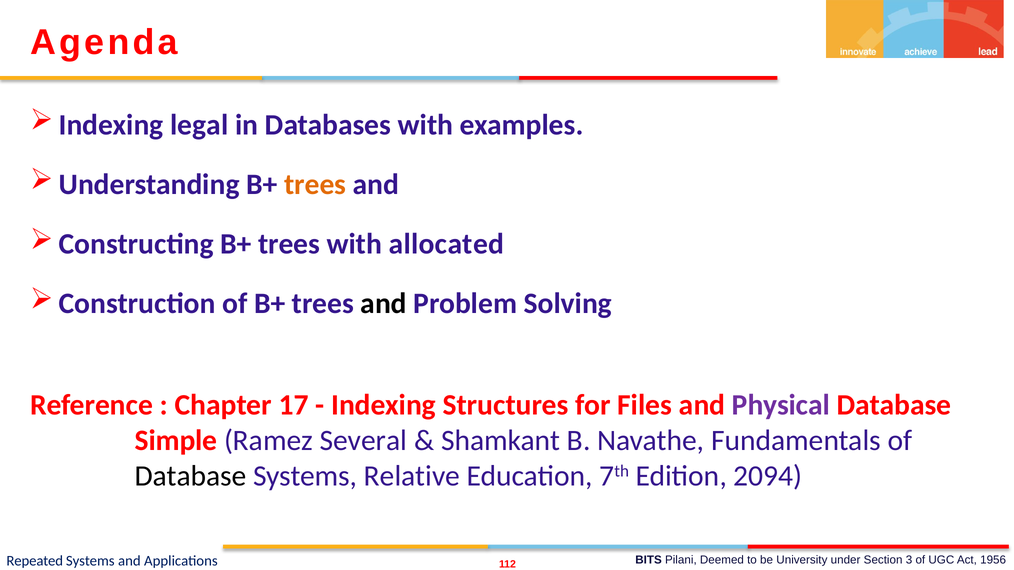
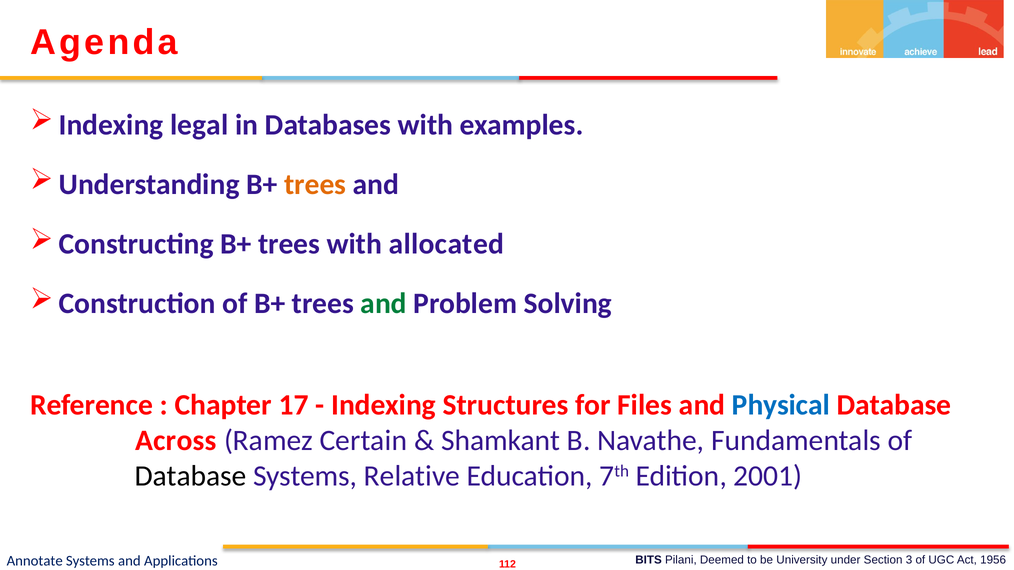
and colour: black -> green (384, 304)
Physical colour: purple -> blue (781, 405)
Simple: Simple -> Across (176, 441)
Several: Several -> Certain (363, 441)
2094: 2094 -> 2001 (768, 476)
Repeated: Repeated -> Annotate (35, 561)
